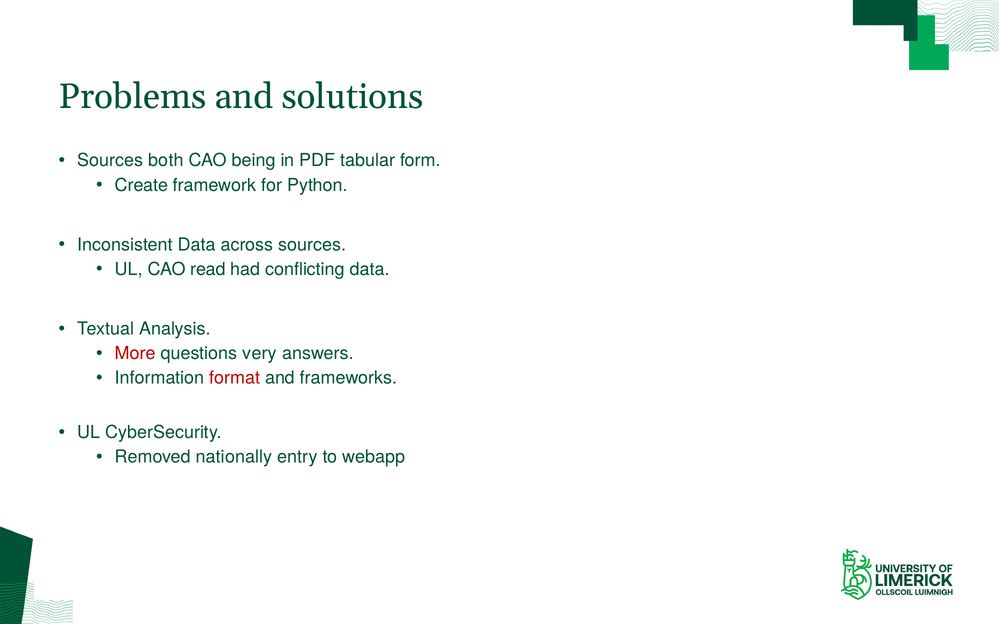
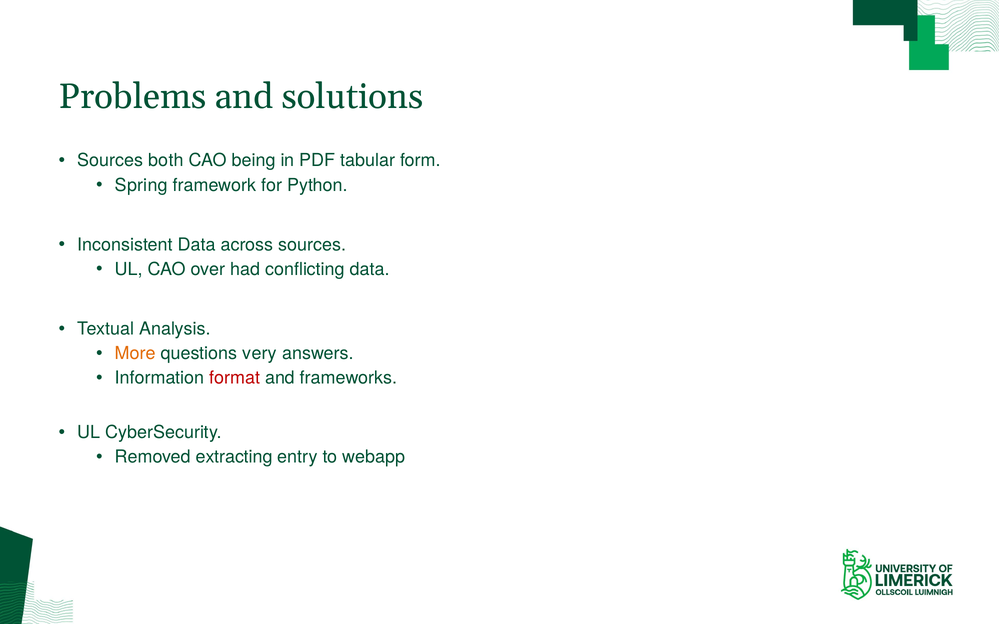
Create: Create -> Spring (141, 185)
read: read -> over (208, 269)
More colour: red -> orange (135, 353)
nationally: nationally -> extracting (234, 457)
